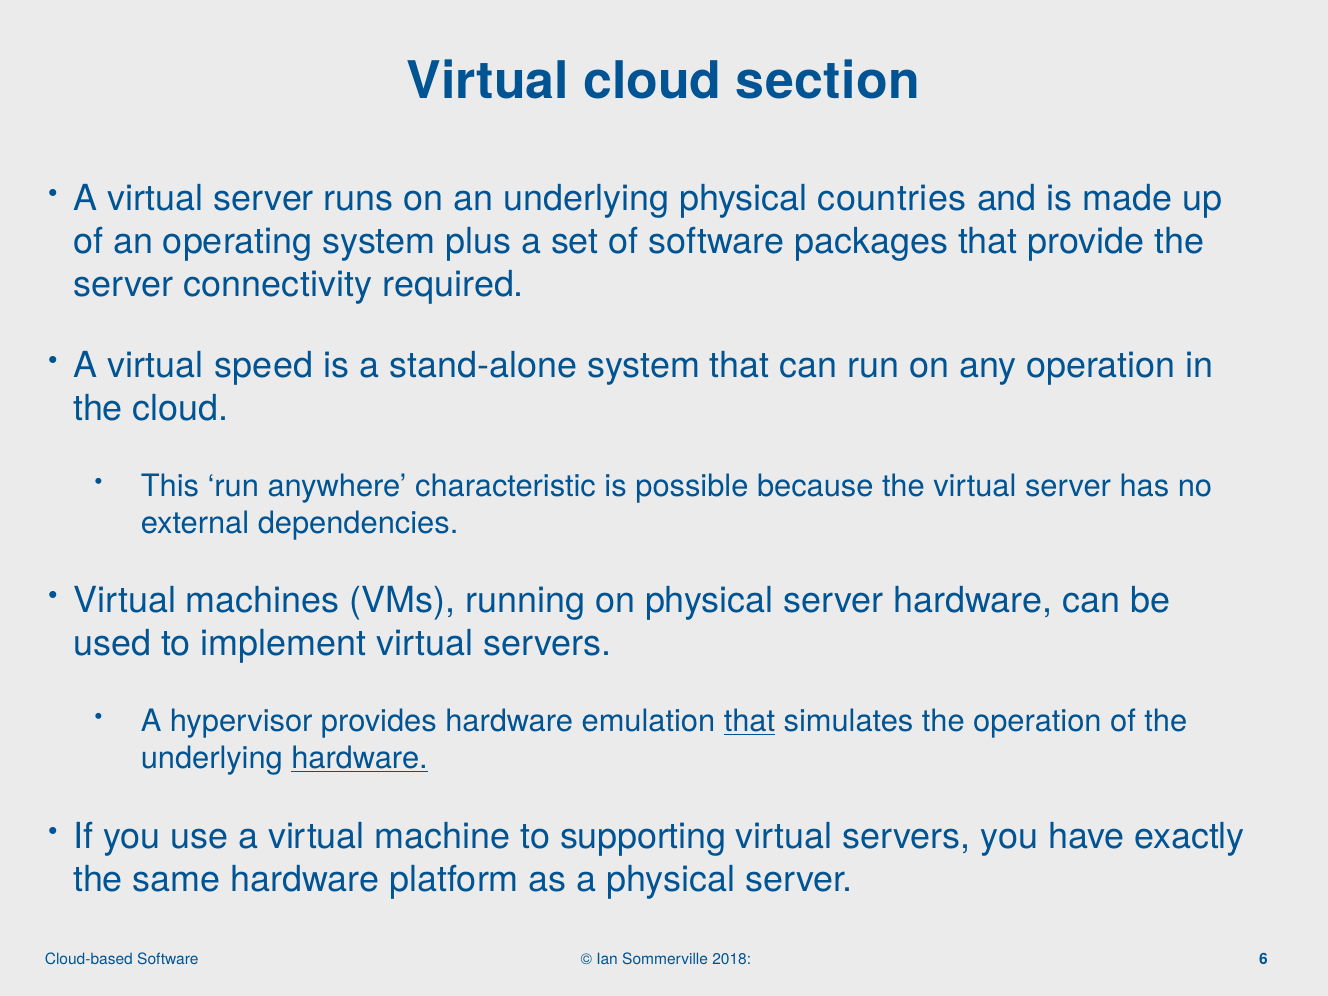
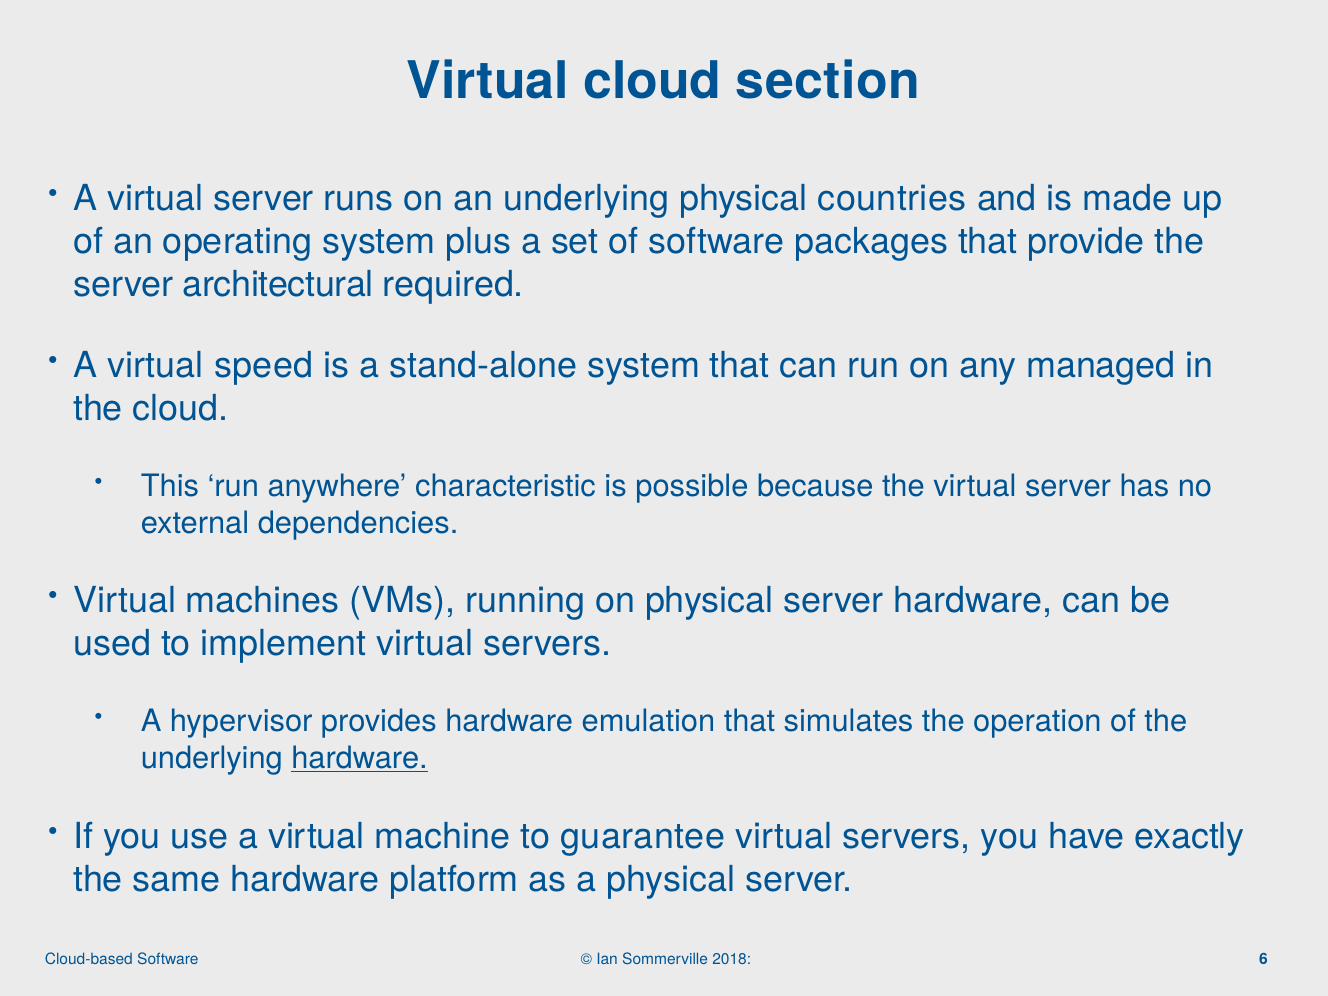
connectivity: connectivity -> architectural (278, 285)
any operation: operation -> managed (1101, 366)
that underline: present -> none (750, 721)
supporting: supporting -> guarantee (643, 836)
